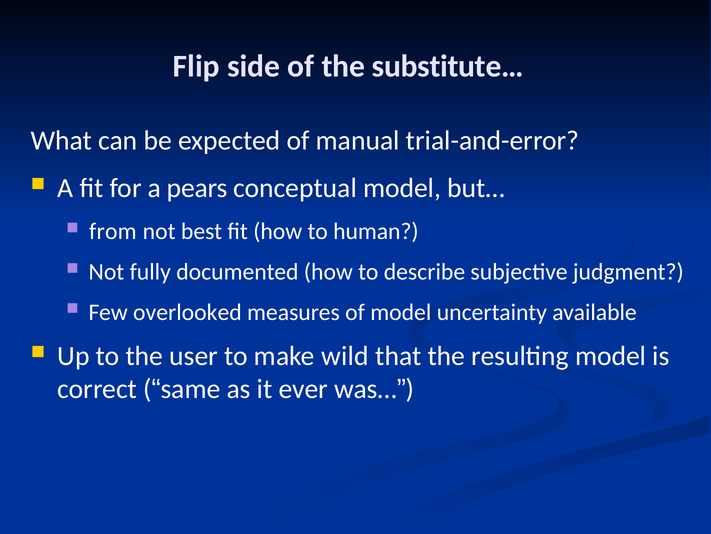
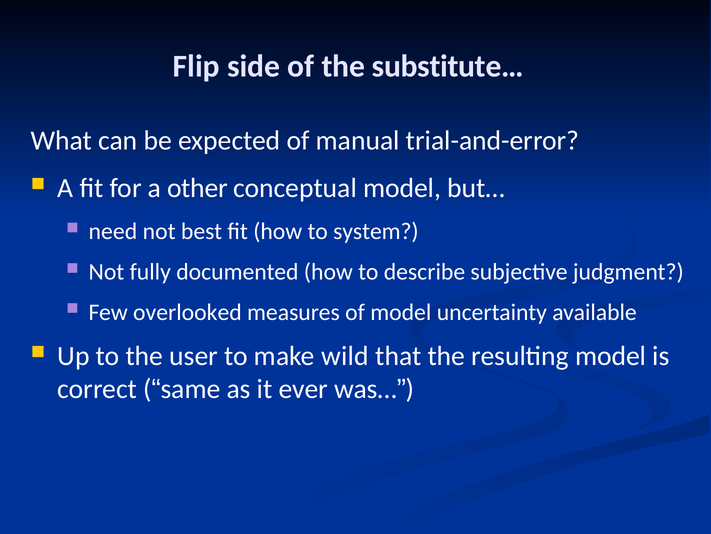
pears: pears -> other (197, 188)
from: from -> need (113, 231)
human: human -> system (376, 231)
